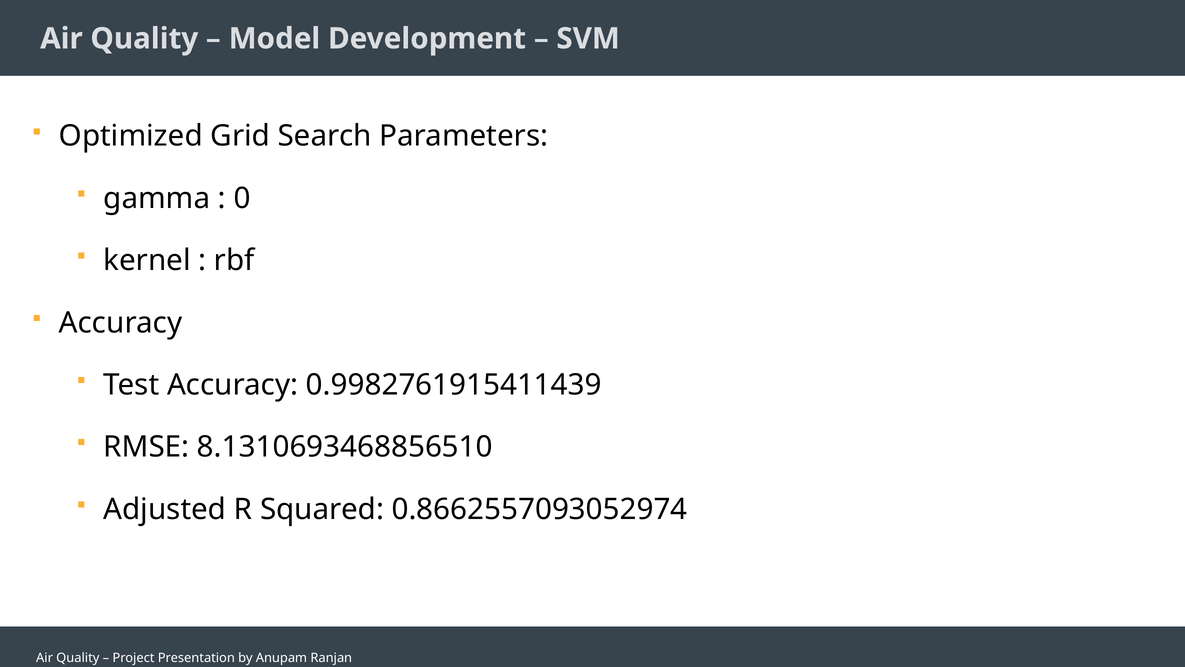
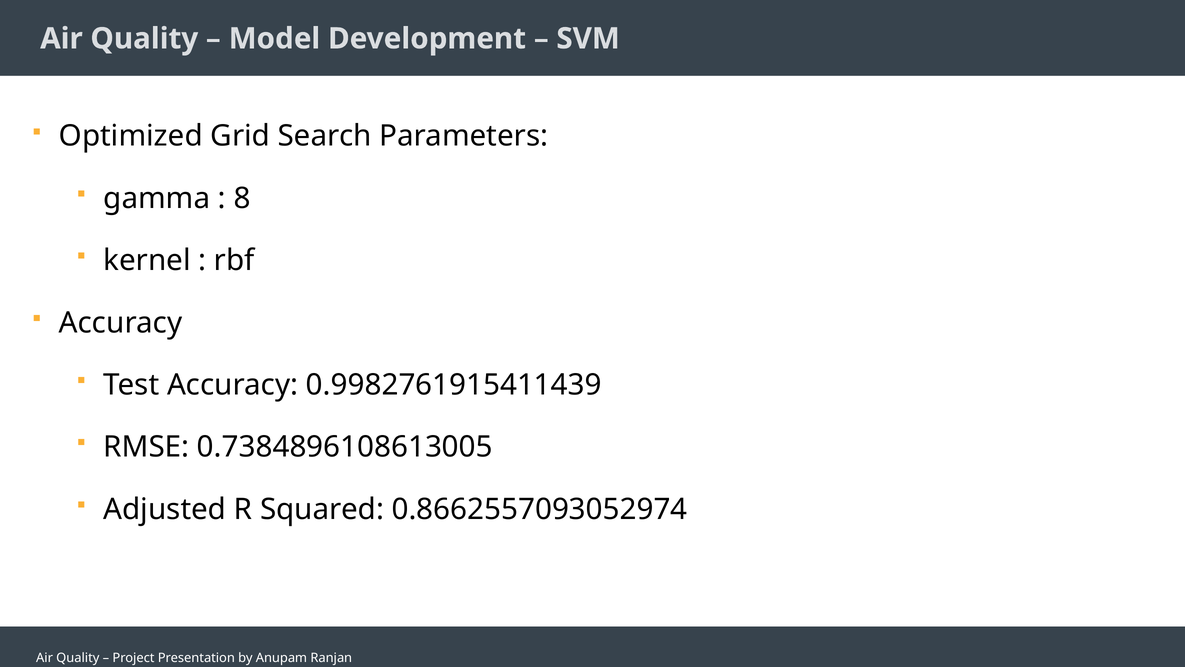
0: 0 -> 8 (242, 198)
8.1310693468856510: 8.1310693468856510 -> 0.7384896108613005 (345, 447)
